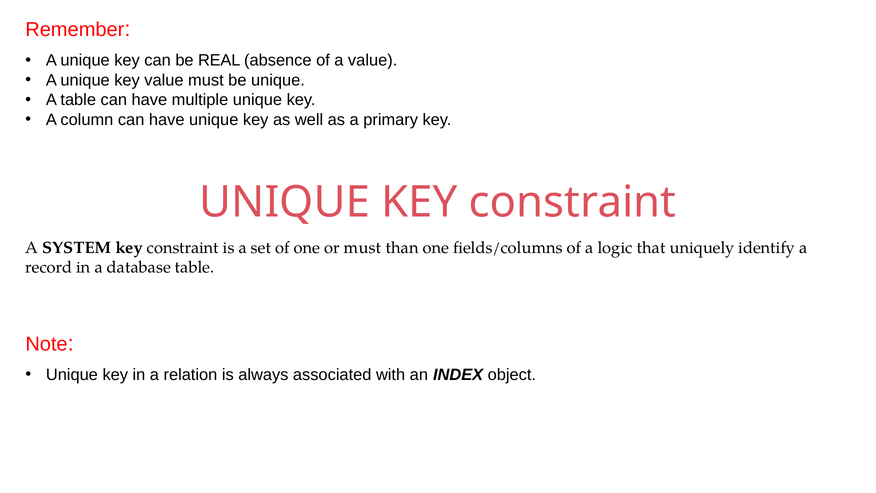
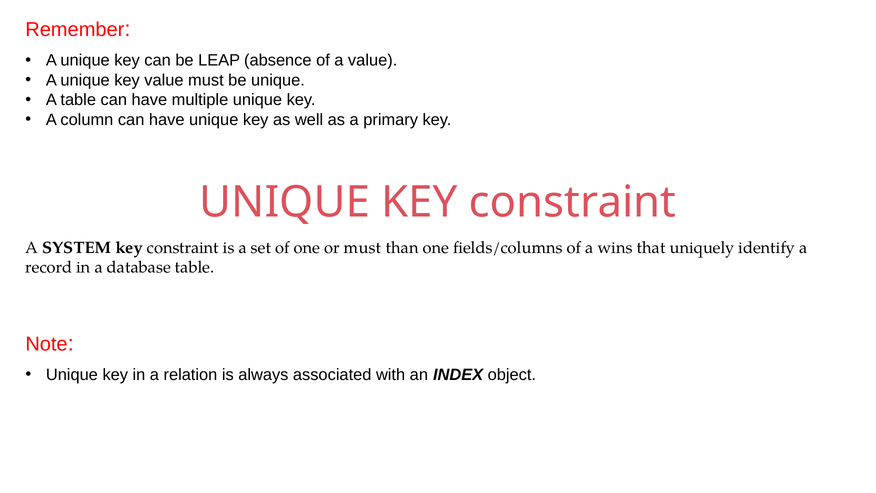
REAL: REAL -> LEAP (219, 61)
logic: logic -> wins (615, 248)
